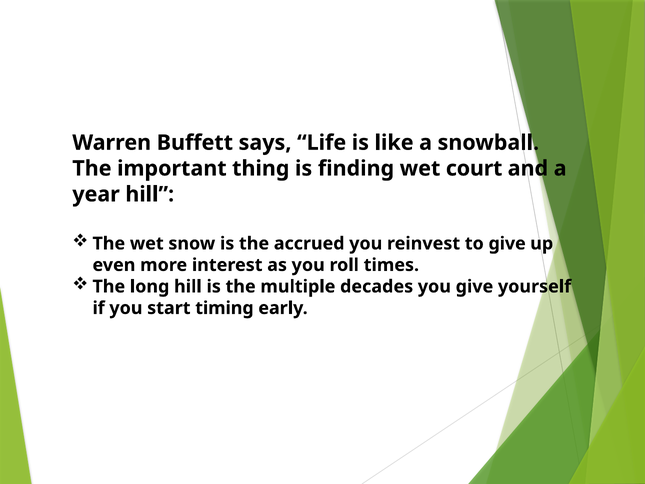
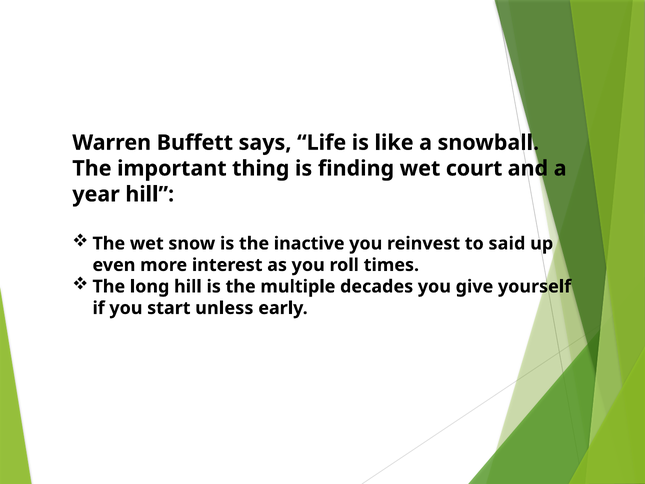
accrued: accrued -> inactive (309, 243)
to give: give -> said (507, 243)
timing: timing -> unless (224, 308)
